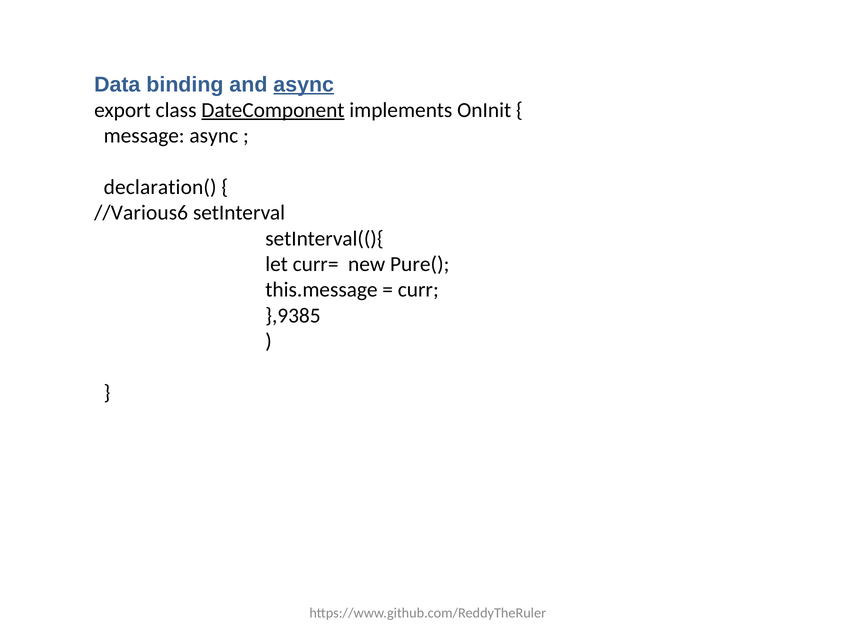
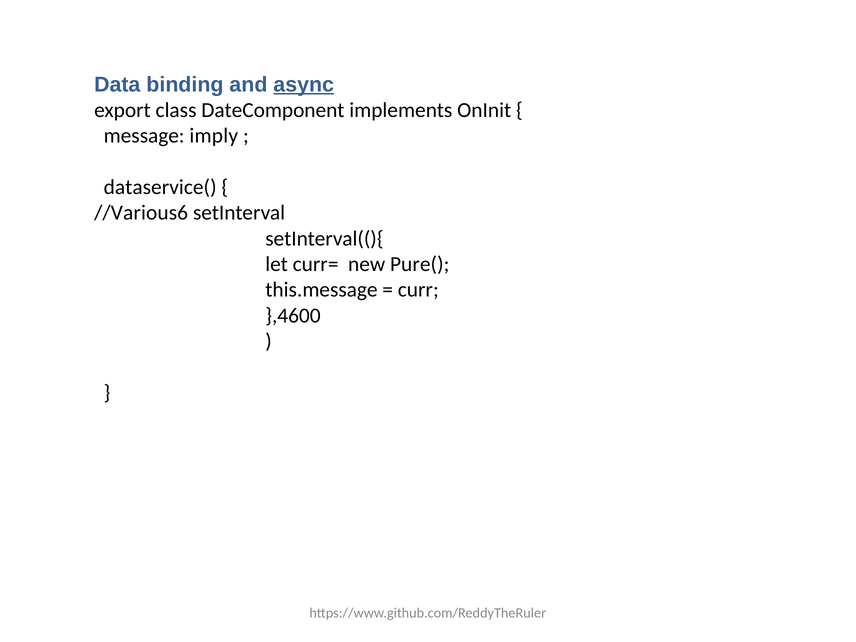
DateComponent underline: present -> none (273, 110)
message async: async -> imply (214, 136)
declaration(: declaration( -> dataservice( (160, 187)
},9385: },9385 -> },4600 (293, 316)
